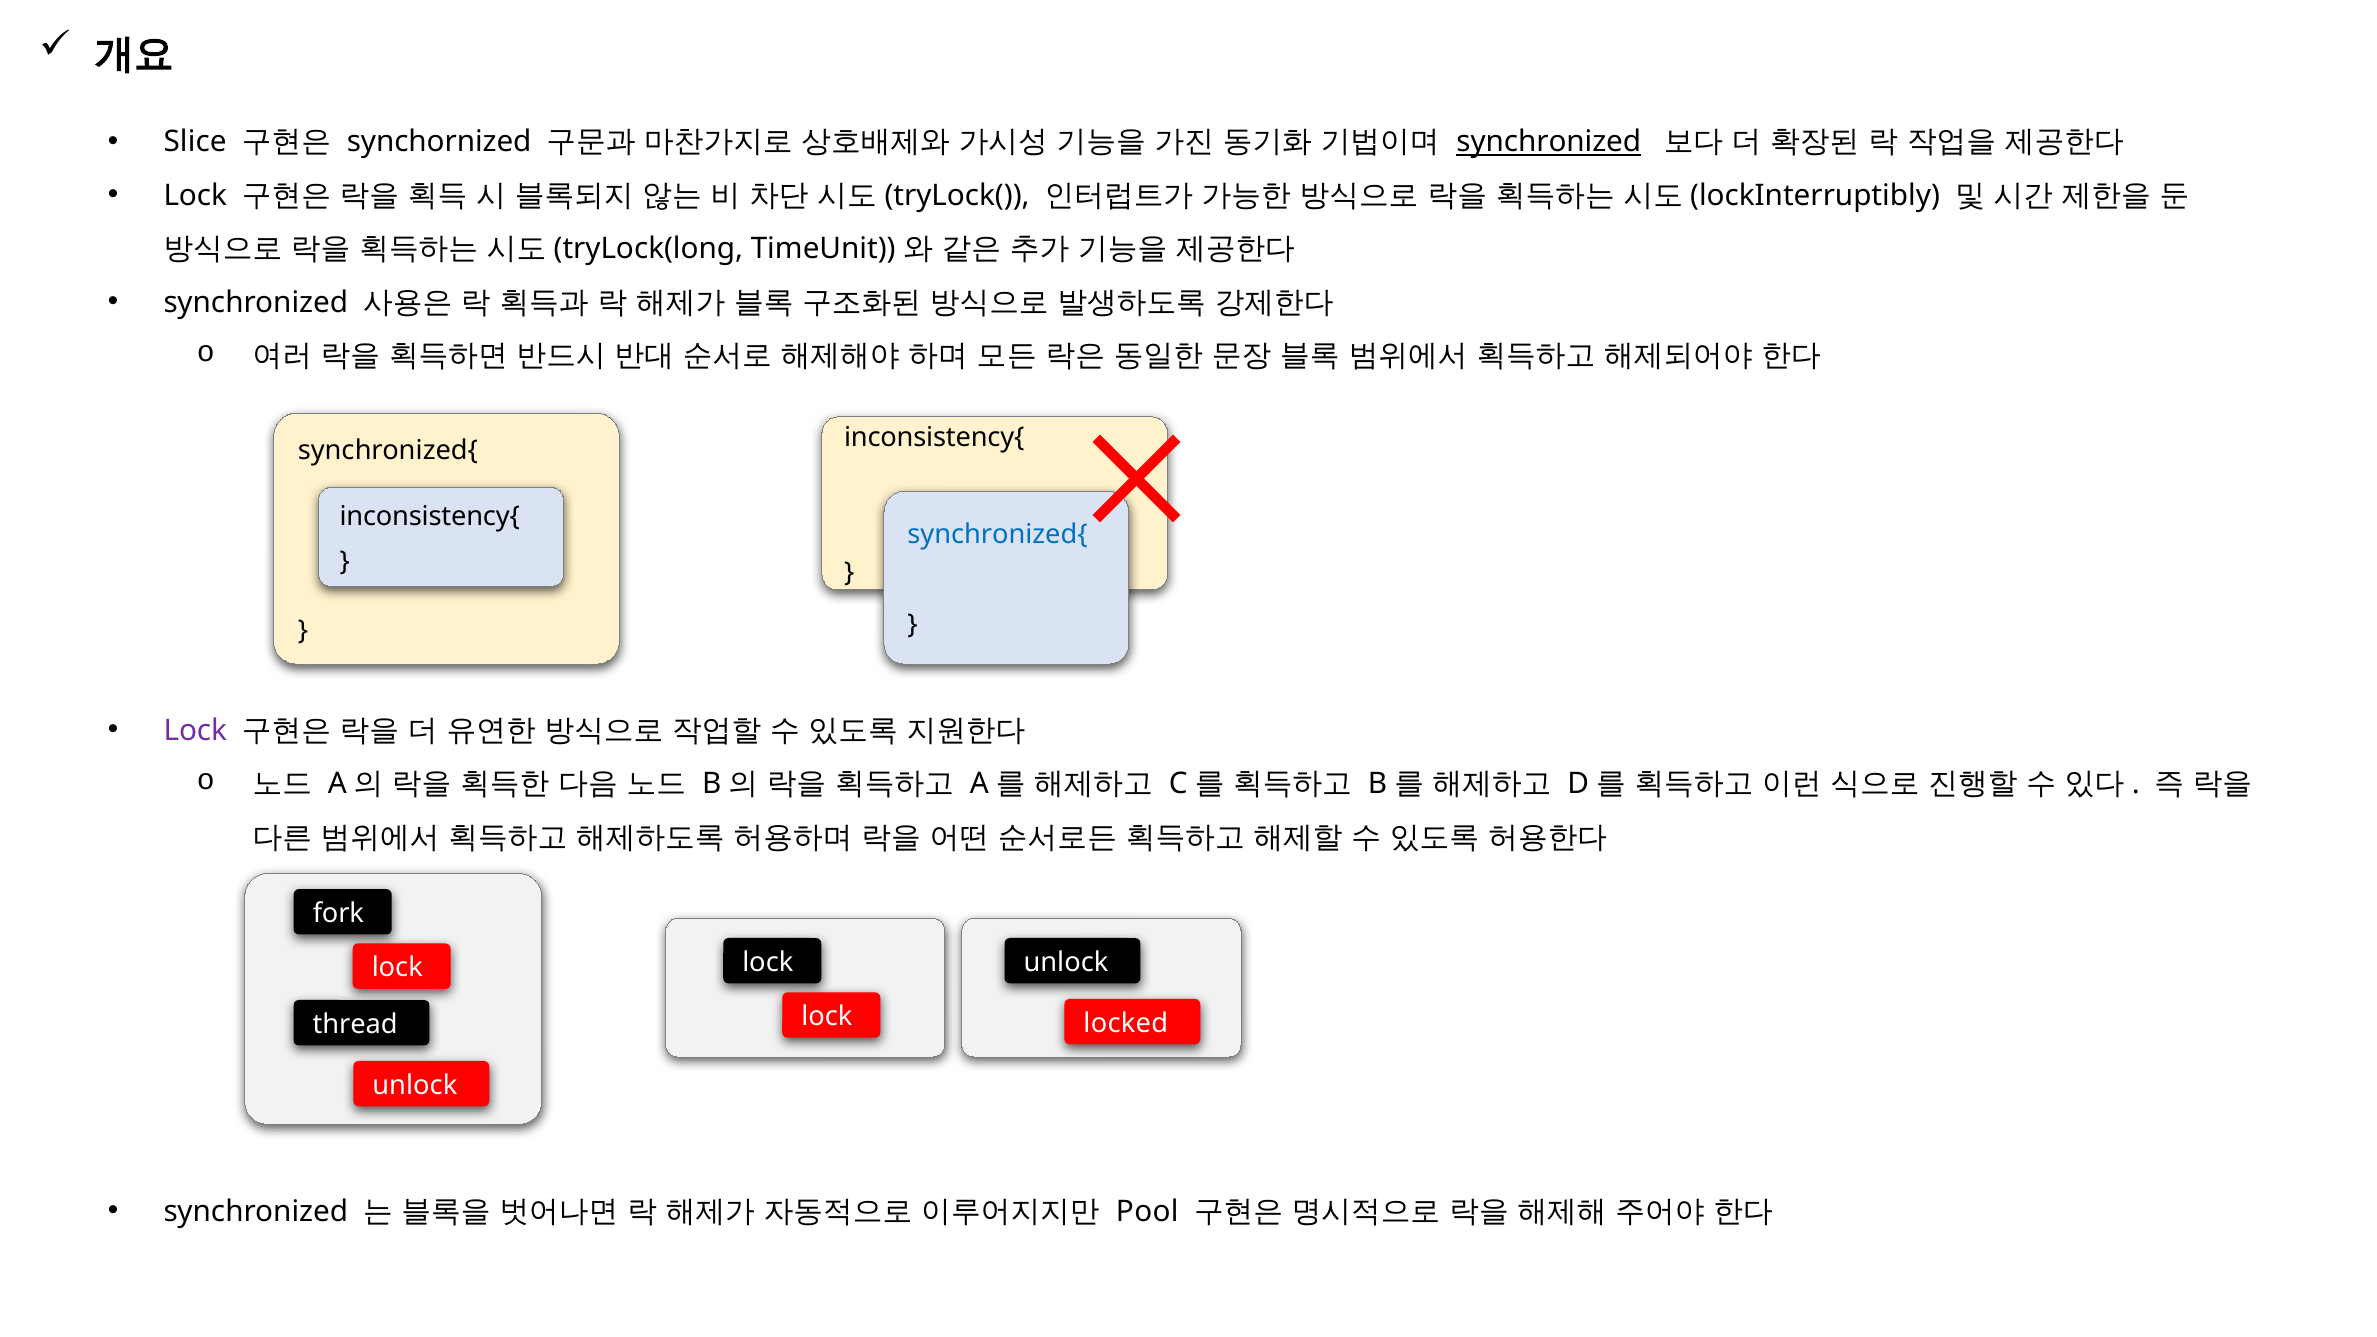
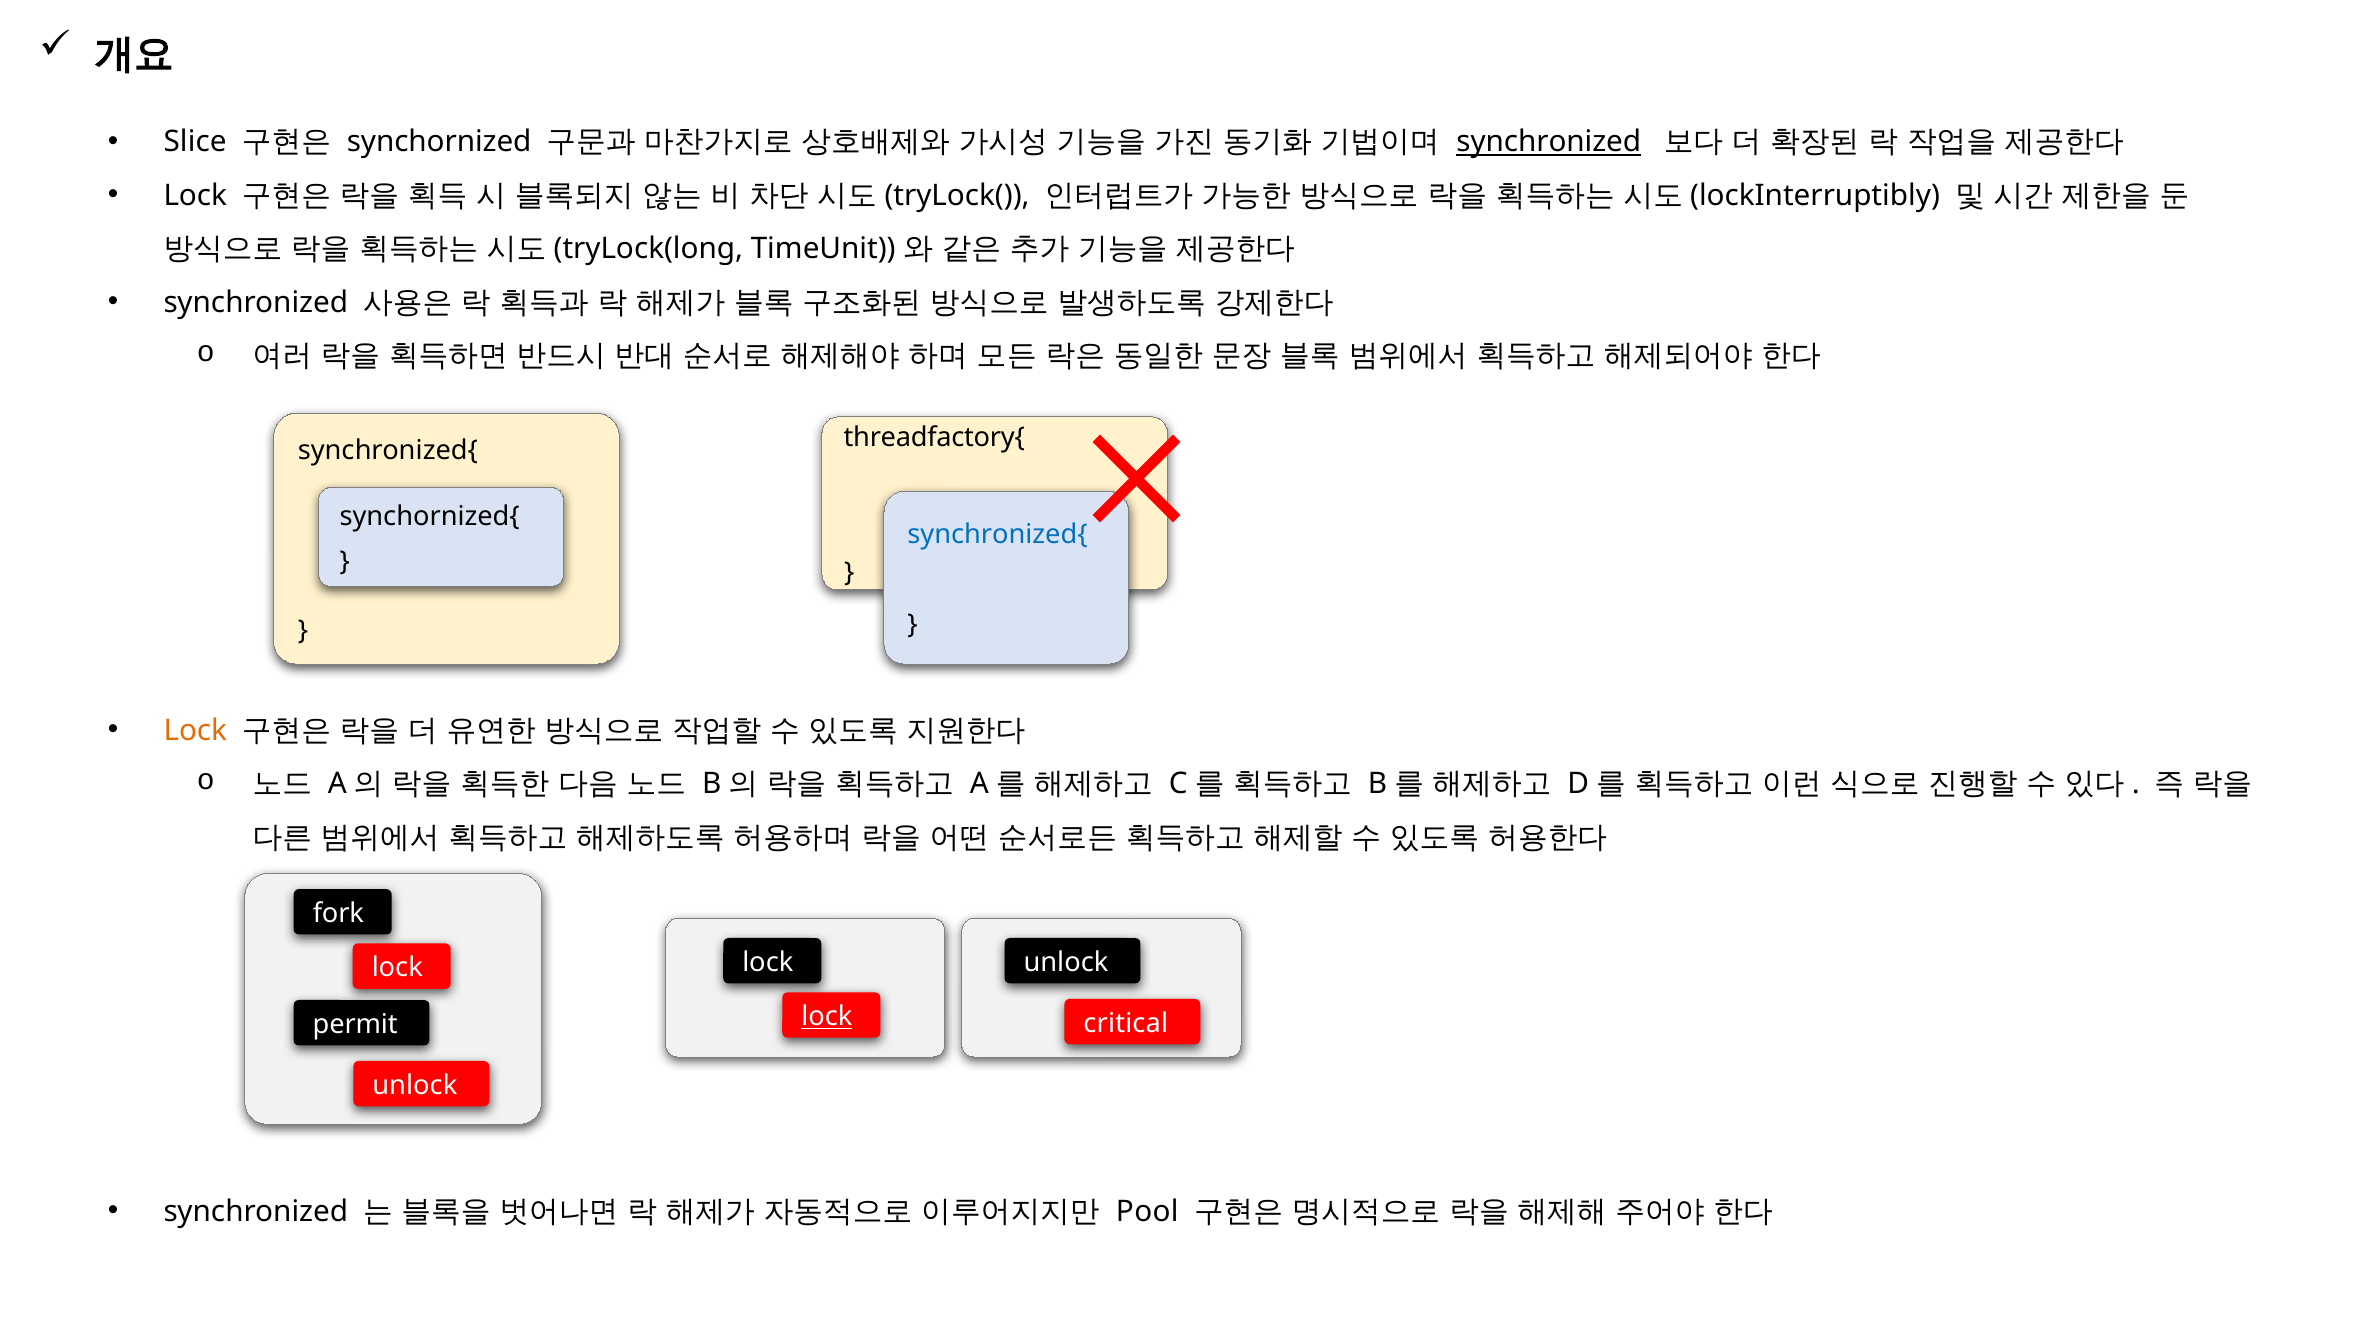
inconsistency{: inconsistency{ -> threadfactory{ (934, 438)
inconsistency{: inconsistency{ -> synchornized{ (430, 516)
Lock colour: purple -> orange (195, 730)
lock underline: none -> present (827, 1017)
locked: locked -> critical (1126, 1024)
thread: thread -> permit (355, 1025)
